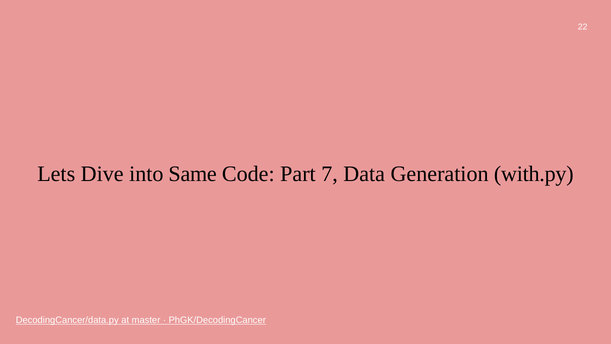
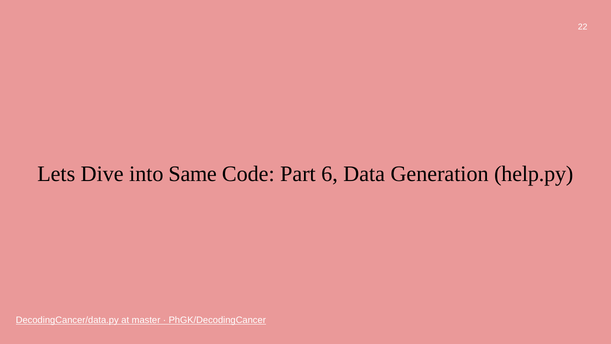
7: 7 -> 6 (330, 174)
with.py: with.py -> help.py (534, 174)
